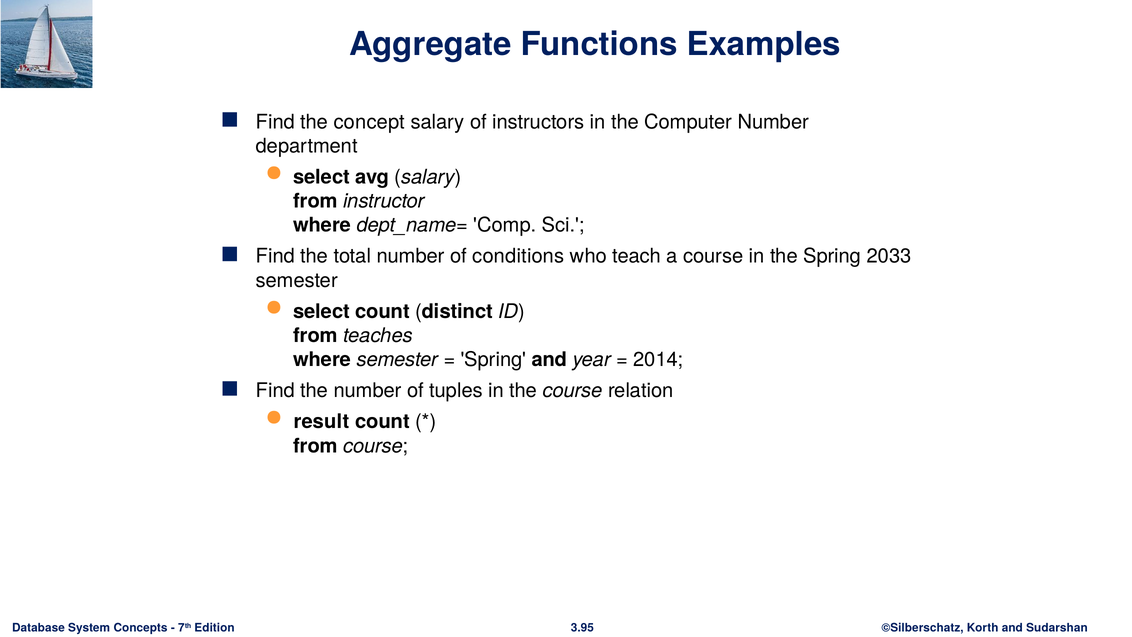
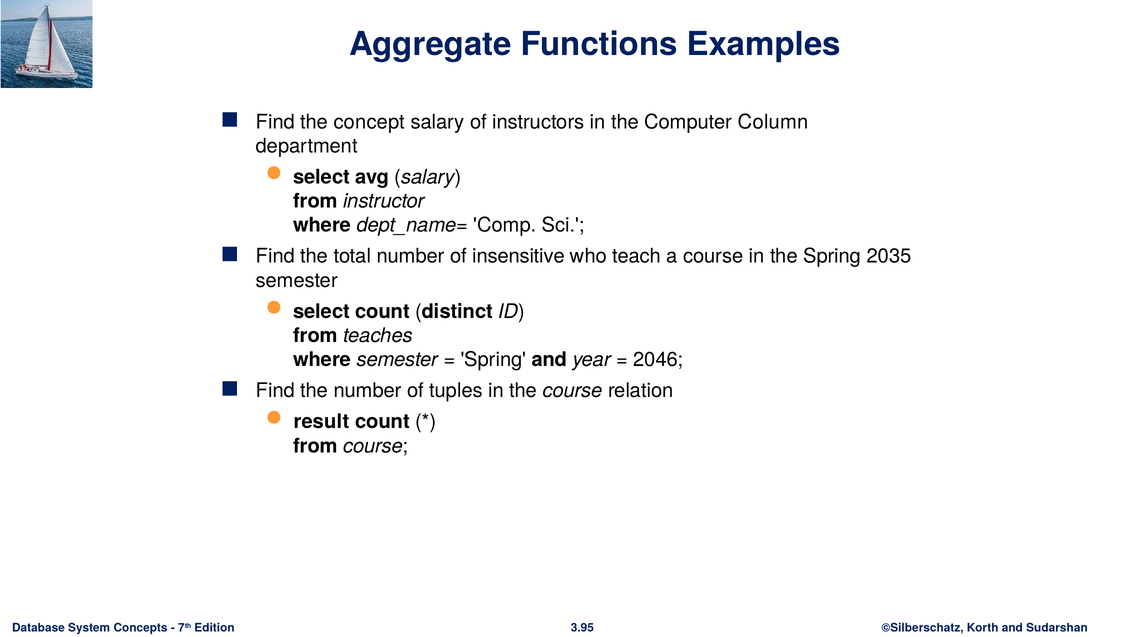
Computer Number: Number -> Column (773, 122)
conditions: conditions -> insensitive (519, 256)
2033: 2033 -> 2035 (889, 256)
2014: 2014 -> 2046 (658, 360)
